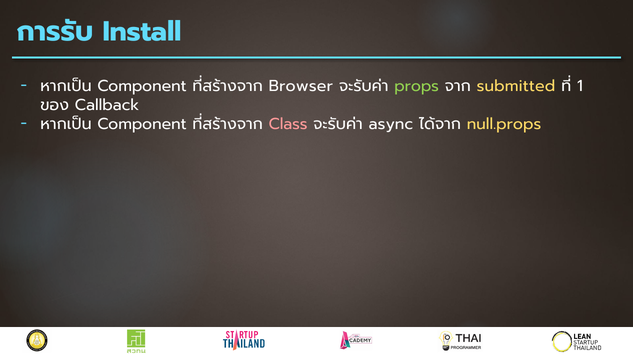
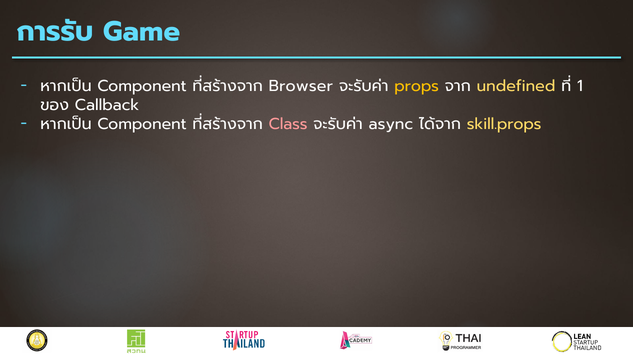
Install: Install -> Game (142, 31)
props colour: light green -> yellow (417, 86)
submitted: submitted -> undefined (516, 86)
null.props: null.props -> skill.props (504, 124)
